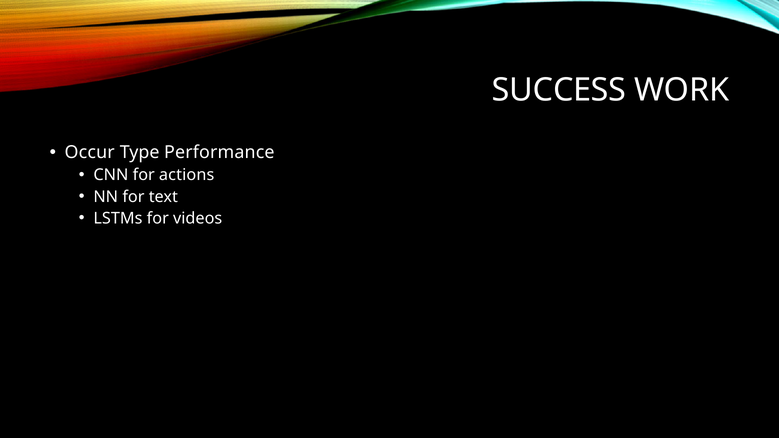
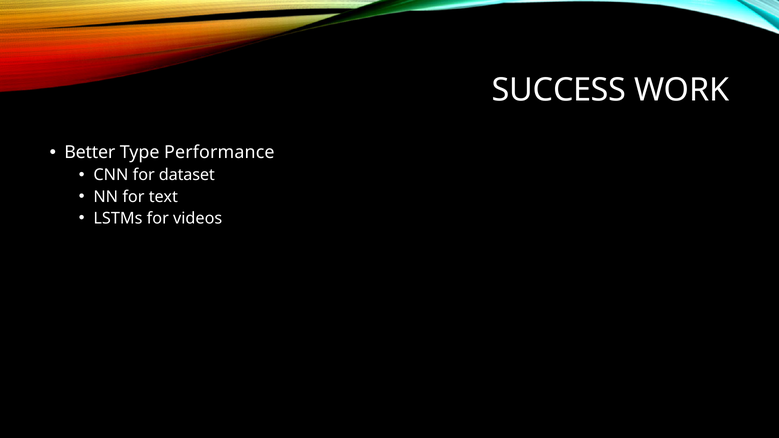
Occur: Occur -> Better (90, 153)
actions: actions -> dataset (187, 175)
